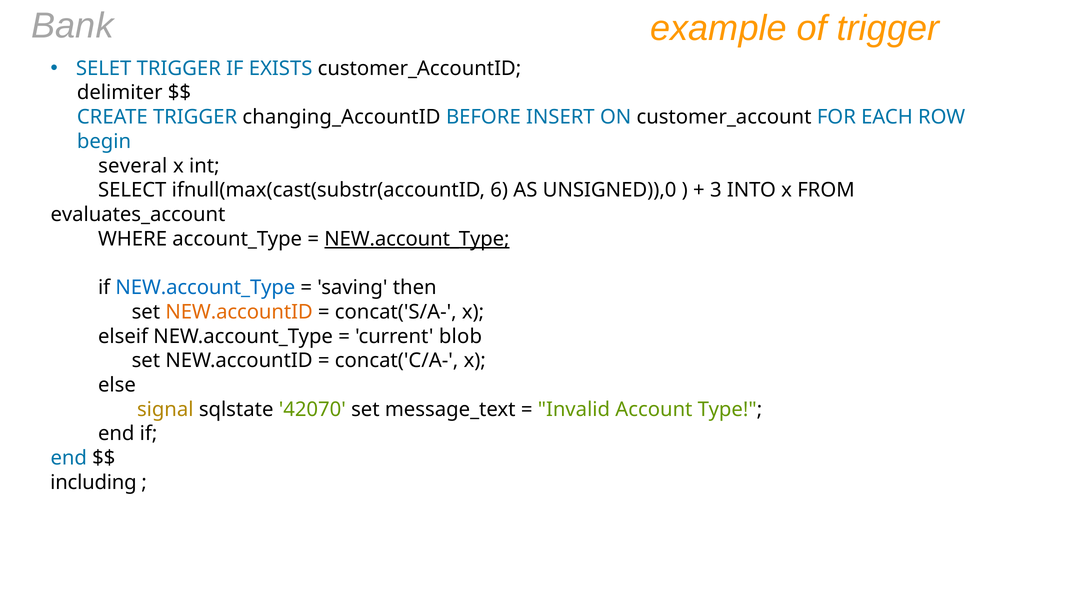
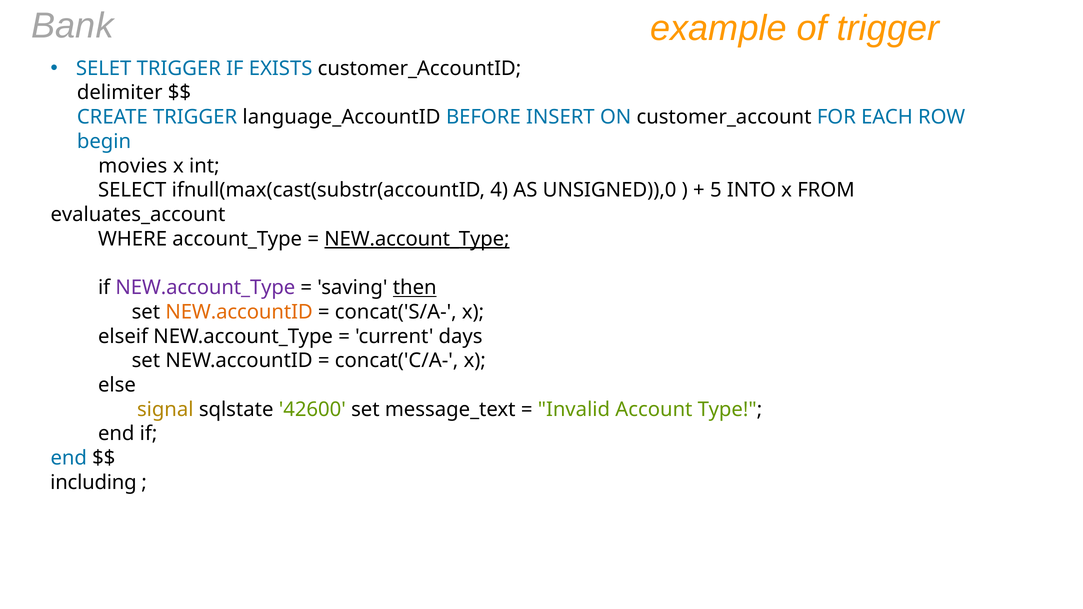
changing_AccountID: changing_AccountID -> language_AccountID (342, 117)
several: several -> movies (133, 166)
6: 6 -> 4 (499, 190)
3: 3 -> 5 (716, 190)
NEW.account_Type colour: blue -> purple (205, 288)
then underline: none -> present (415, 288)
blob: blob -> days (461, 336)
42070: 42070 -> 42600 (312, 410)
